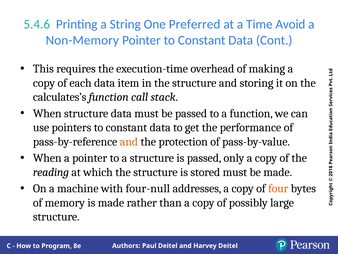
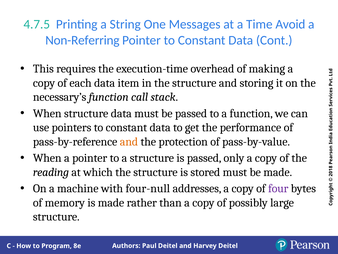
5.4.6: 5.4.6 -> 4.7.5 (37, 24)
Preferred: Preferred -> Messages (195, 24)
Non-Memory: Non-Memory -> Non-Referring (82, 40)
calculates’s: calculates’s -> necessary’s (60, 97)
four colour: orange -> purple (278, 188)
